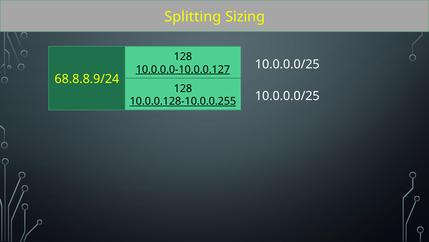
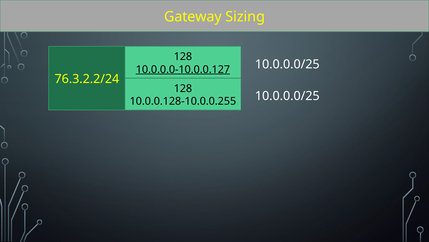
Splitting: Splitting -> Gateway (193, 17)
68.8.8.9/24: 68.8.8.9/24 -> 76.3.2.2/24 (87, 79)
10.0.0.128-10.0.0.255 underline: present -> none (183, 101)
